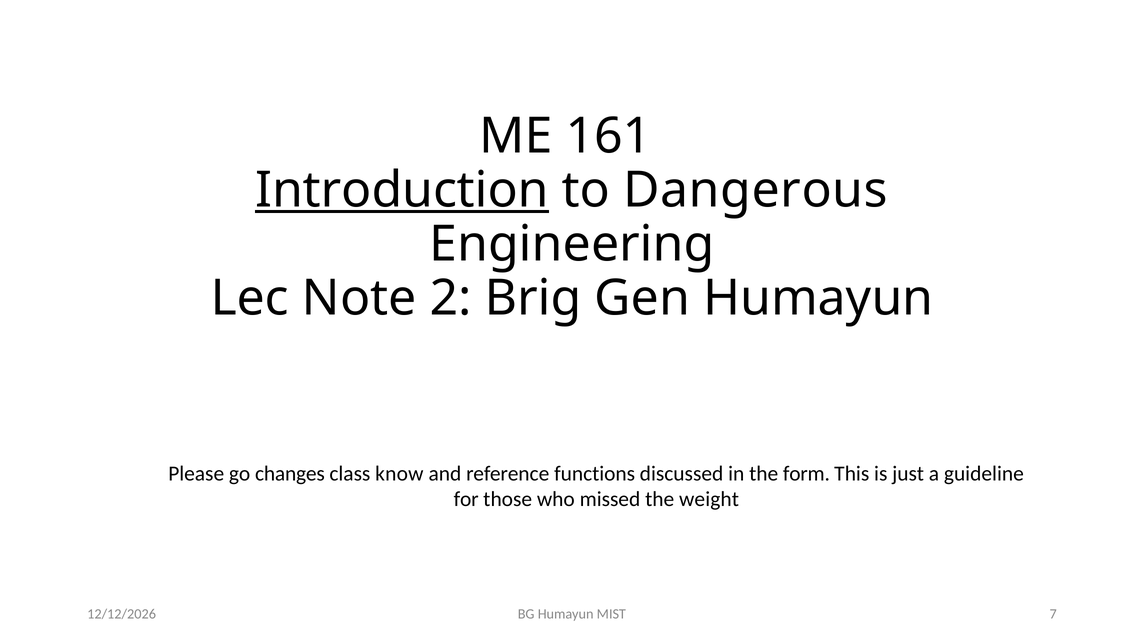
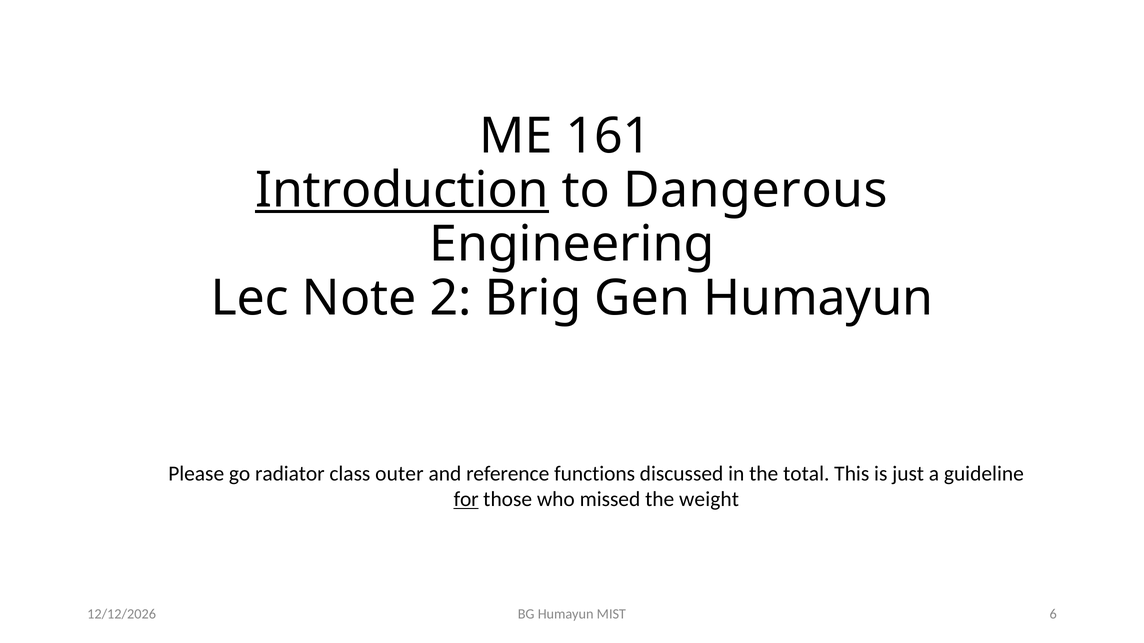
changes: changes -> radiator (290, 474)
know: know -> outer (399, 474)
form: form -> total (806, 474)
for underline: none -> present (466, 500)
7: 7 -> 6 (1053, 614)
